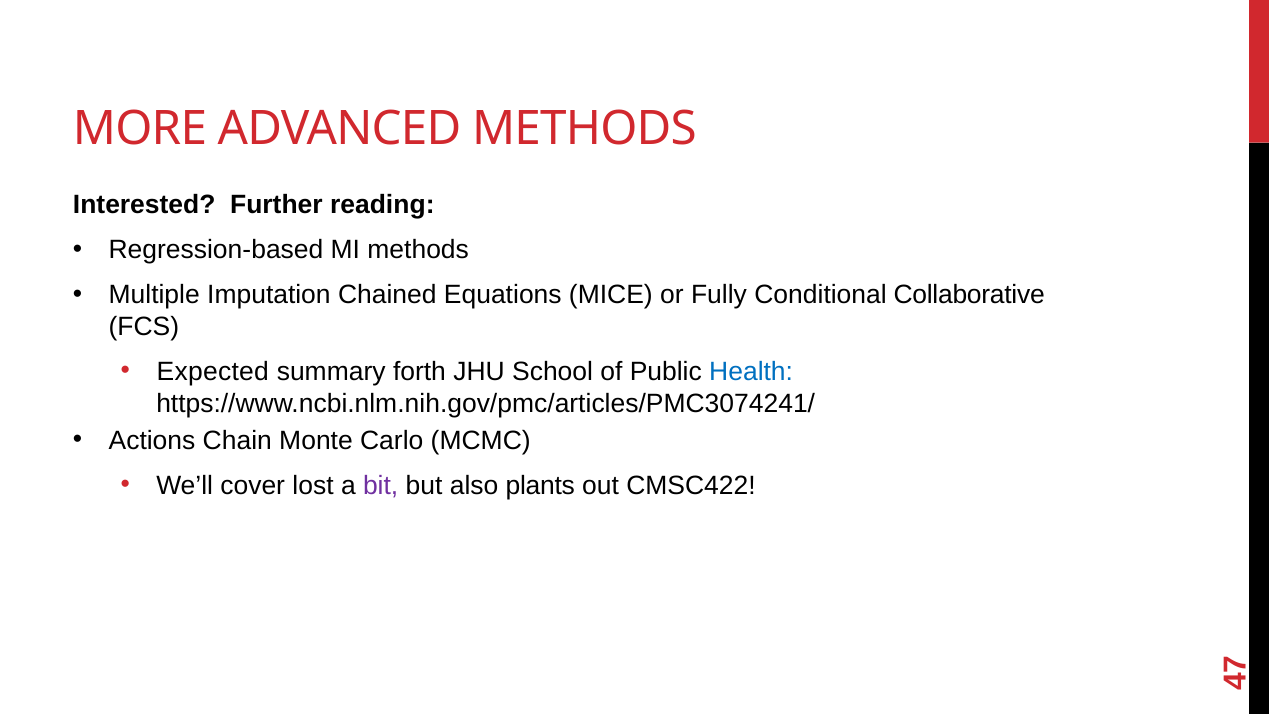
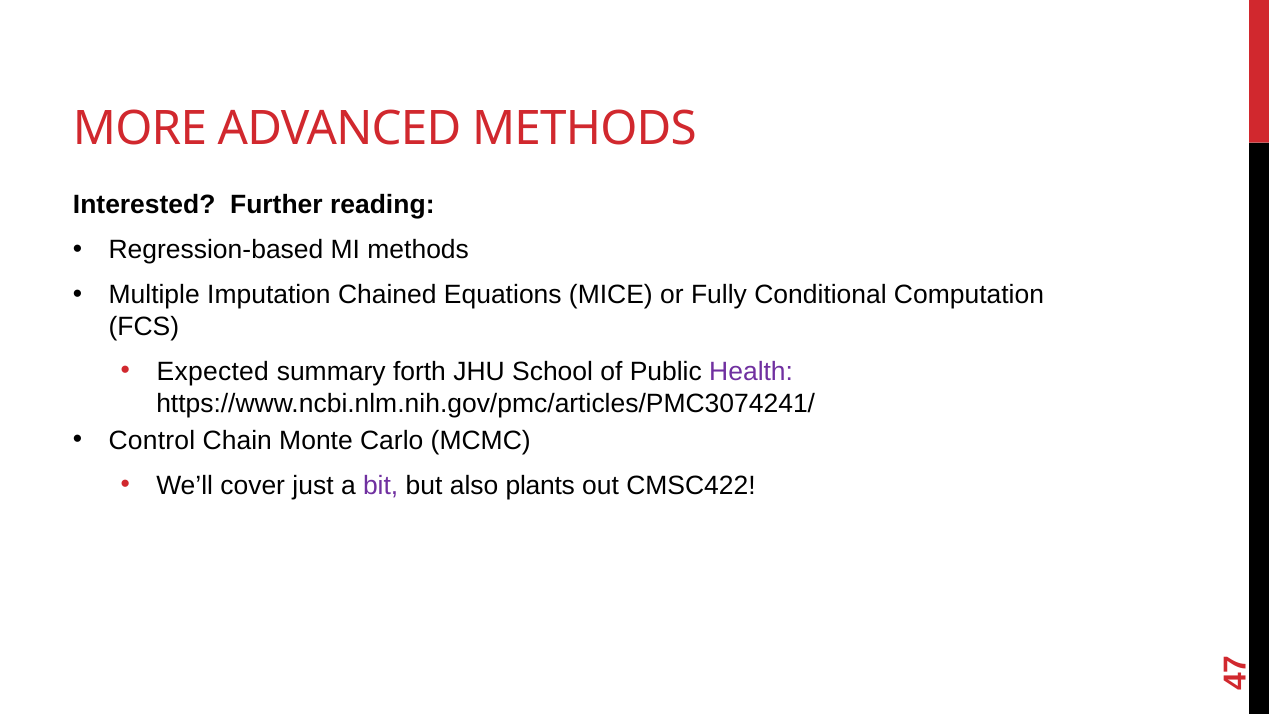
Collaborative: Collaborative -> Computation (969, 295)
Health colour: blue -> purple (751, 372)
Actions: Actions -> Control (152, 440)
lost: lost -> just (313, 485)
